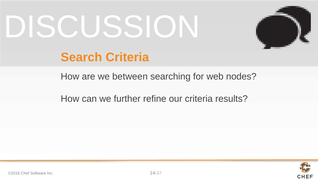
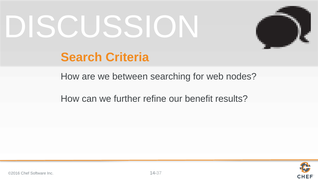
our criteria: criteria -> benefit (199, 99)
